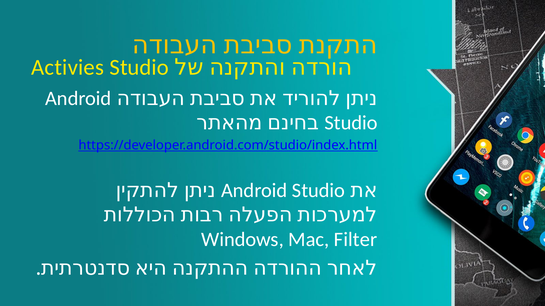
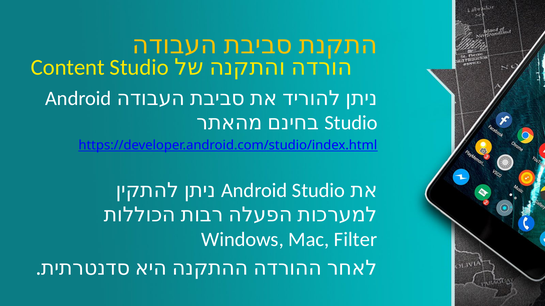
Activies: Activies -> Content (68, 67)
